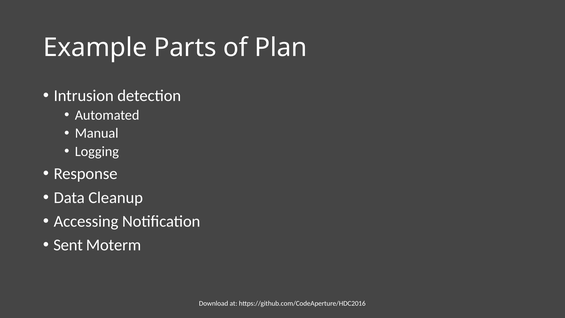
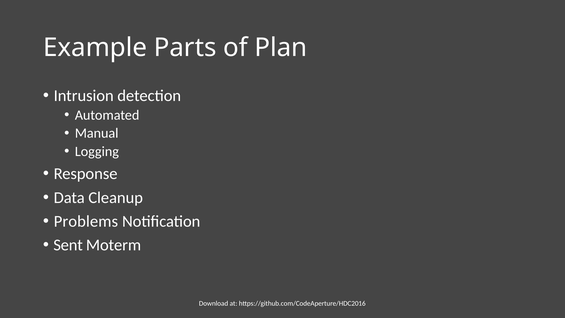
Accessing: Accessing -> Problems (86, 221)
